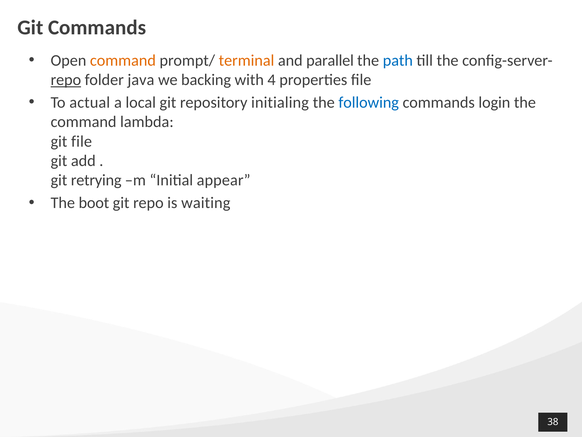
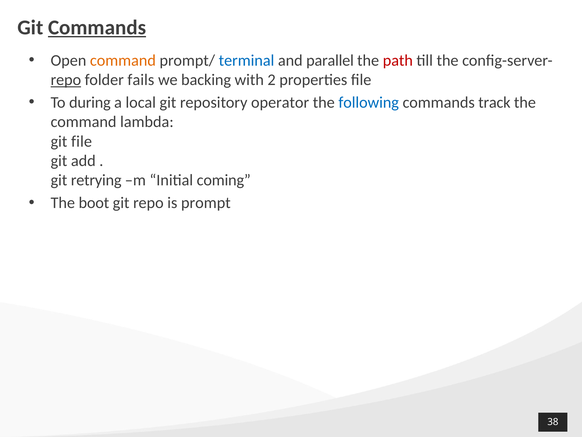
Commands underline: none -> present (97, 28)
terminal colour: orange -> blue (247, 60)
path colour: blue -> red (398, 60)
java: java -> fails (141, 80)
4: 4 -> 2 (272, 80)
actual: actual -> during (90, 102)
initialing: initialing -> operator (280, 102)
login: login -> track (494, 102)
appear: appear -> coming (224, 180)
waiting: waiting -> prompt (206, 203)
